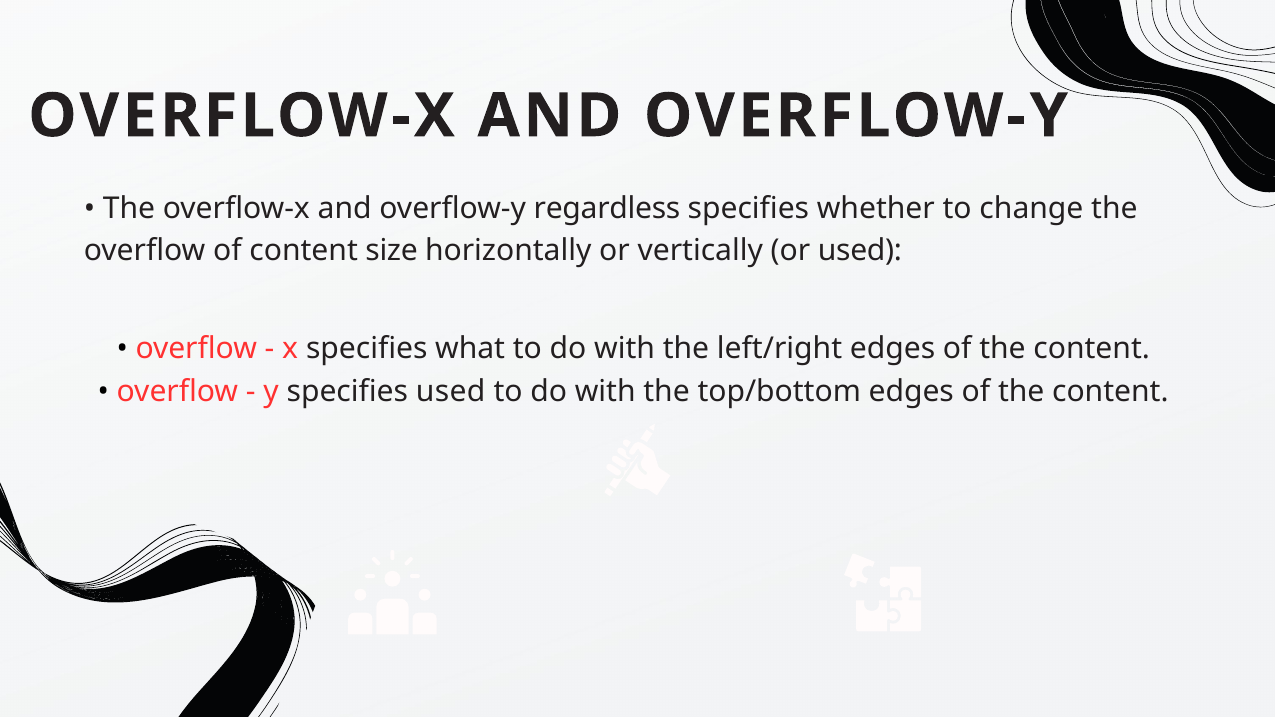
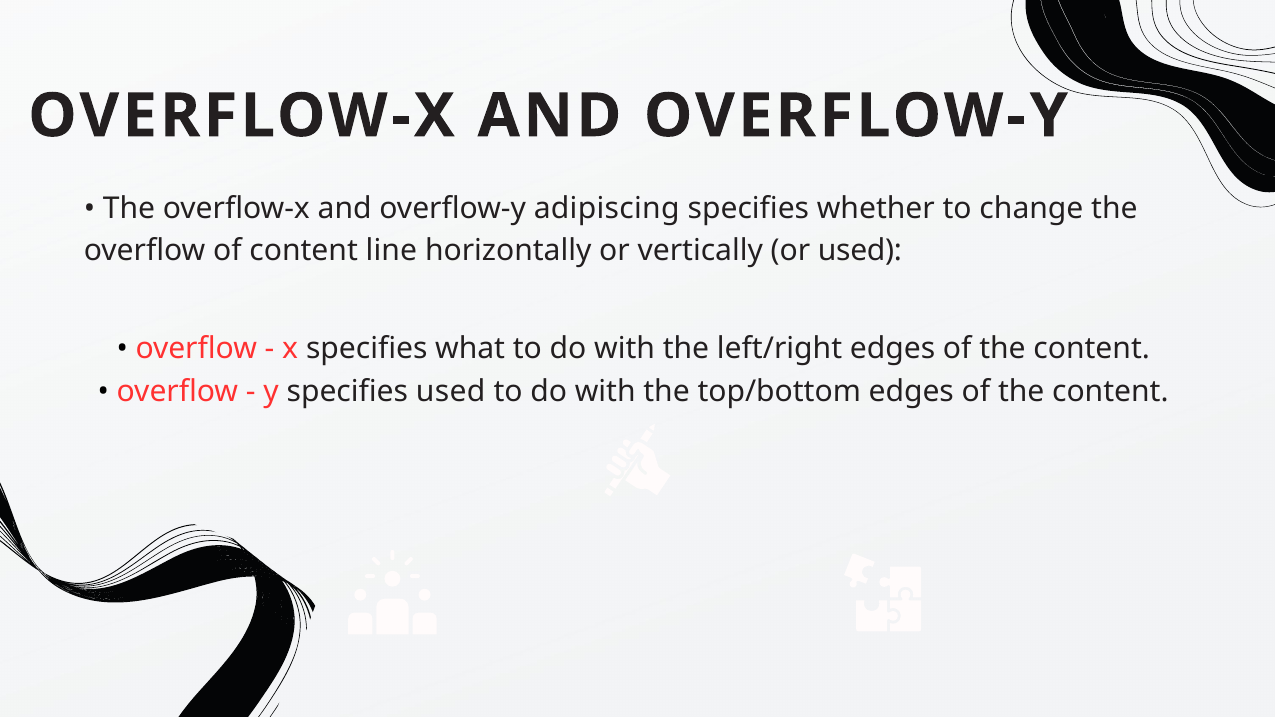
regardless: regardless -> adipiscing (607, 209)
size: size -> line (391, 251)
